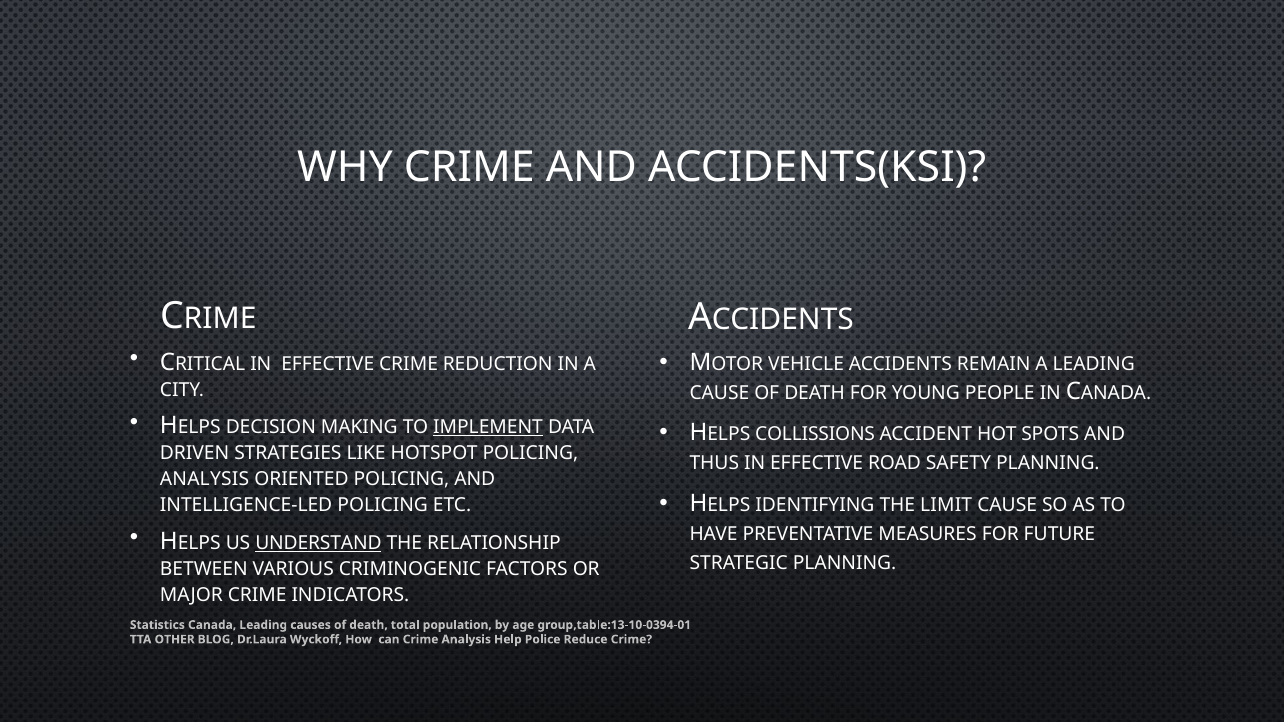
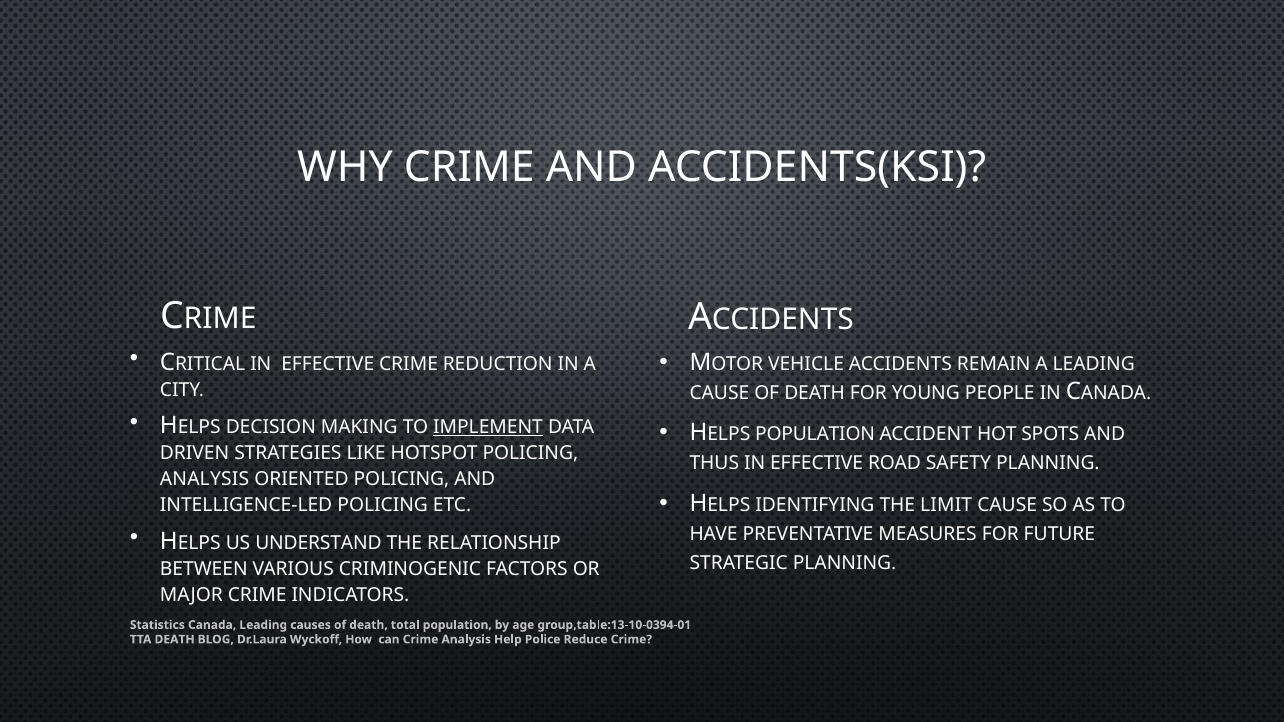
COLLISSIONS: COLLISSIONS -> POPULATION (815, 435)
UNDERSTAND underline: present -> none (318, 543)
TTA OTHER: OTHER -> DEATH (175, 640)
